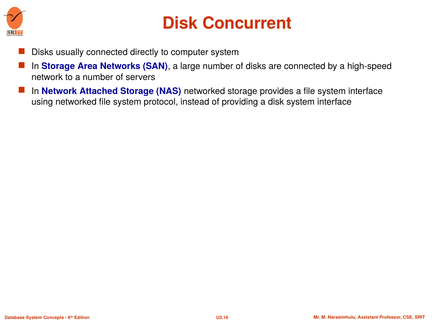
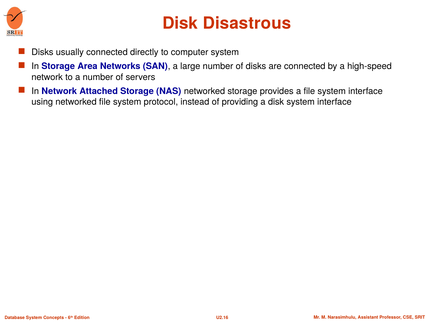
Concurrent: Concurrent -> Disastrous (247, 23)
